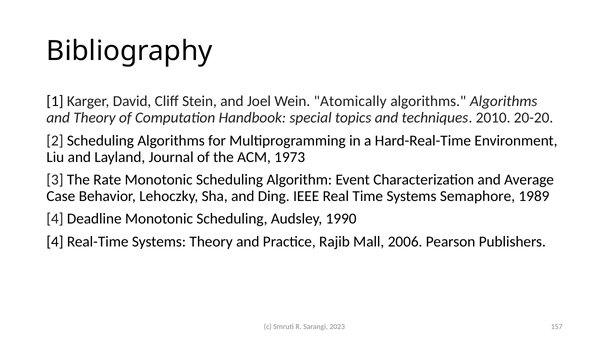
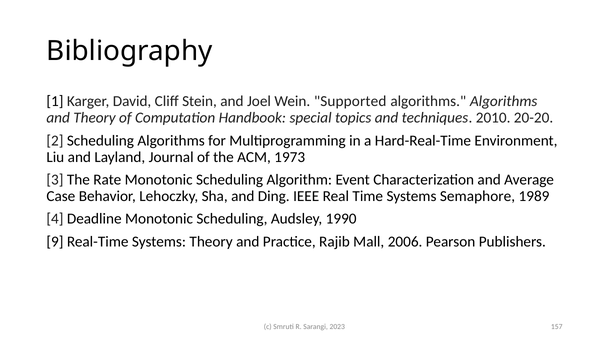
Atomically: Atomically -> Supported (350, 102)
4: 4 -> 9 (55, 242)
